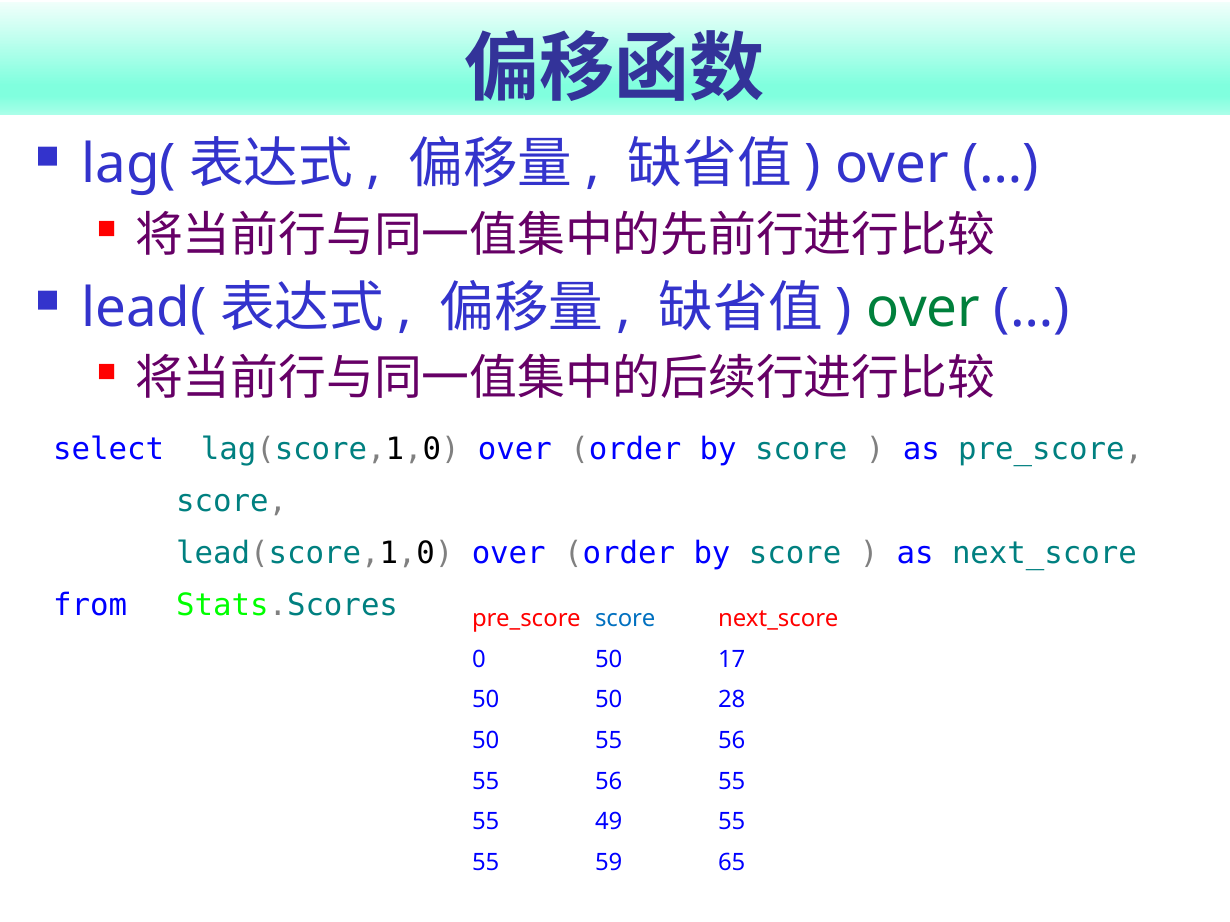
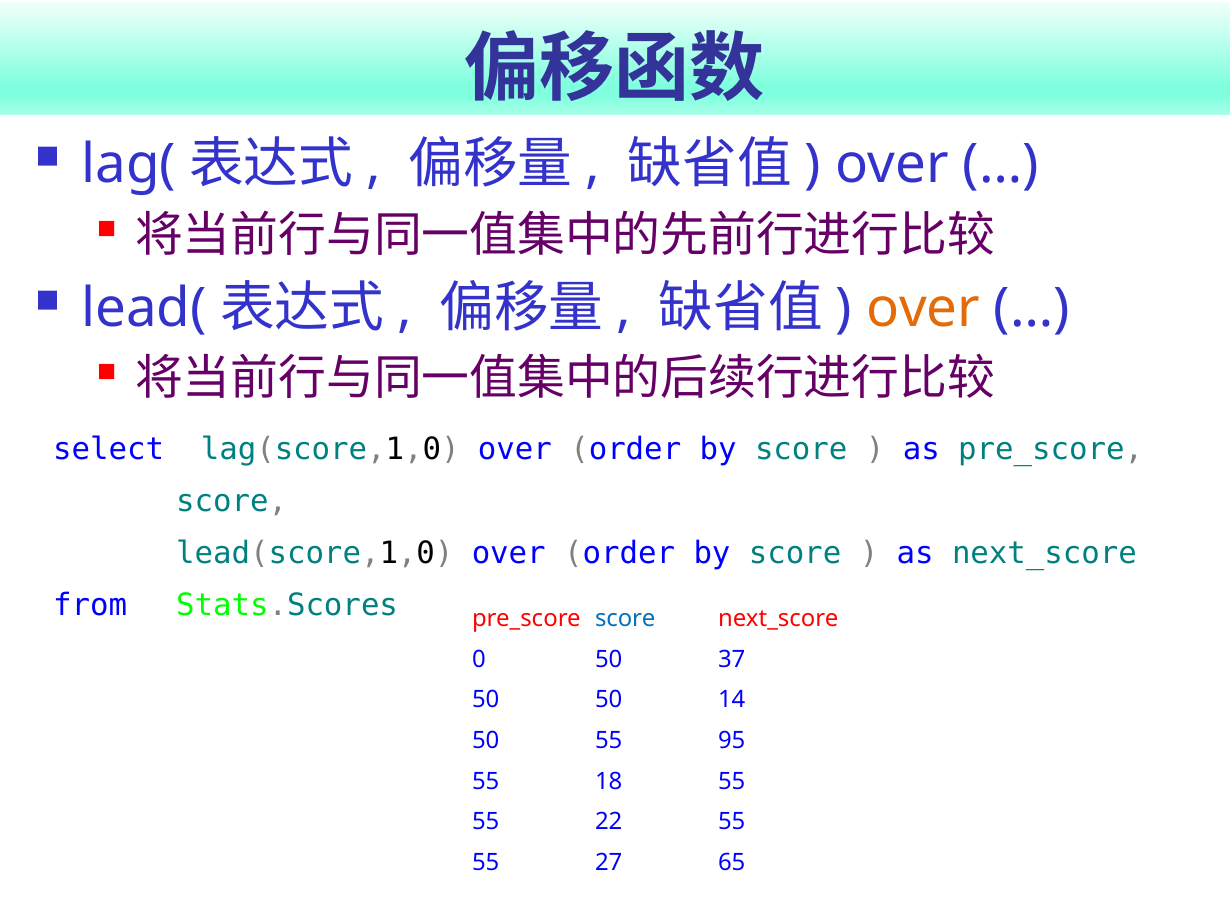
over colour: green -> orange (923, 309)
17: 17 -> 37 (732, 660)
28: 28 -> 14 (732, 700)
50 55 56: 56 -> 95 (732, 741)
56: 56 -> 18 (609, 782)
49: 49 -> 22 (609, 822)
59: 59 -> 27 (609, 863)
